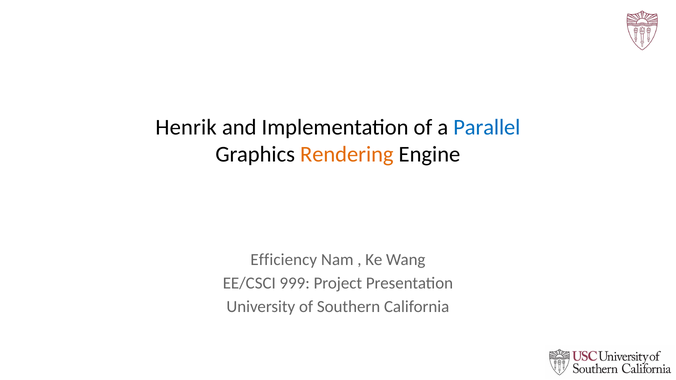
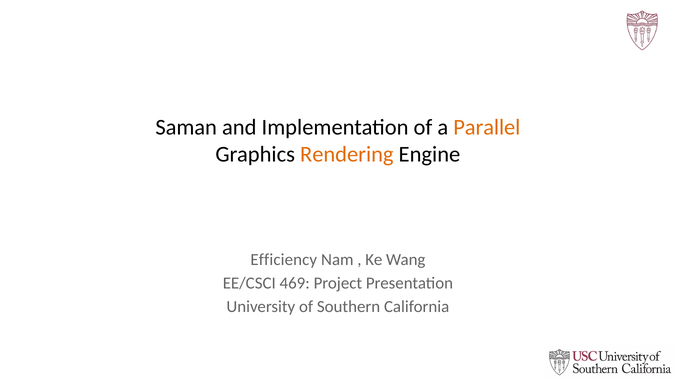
Henrik: Henrik -> Saman (186, 127)
Parallel colour: blue -> orange (487, 127)
999: 999 -> 469 (295, 283)
